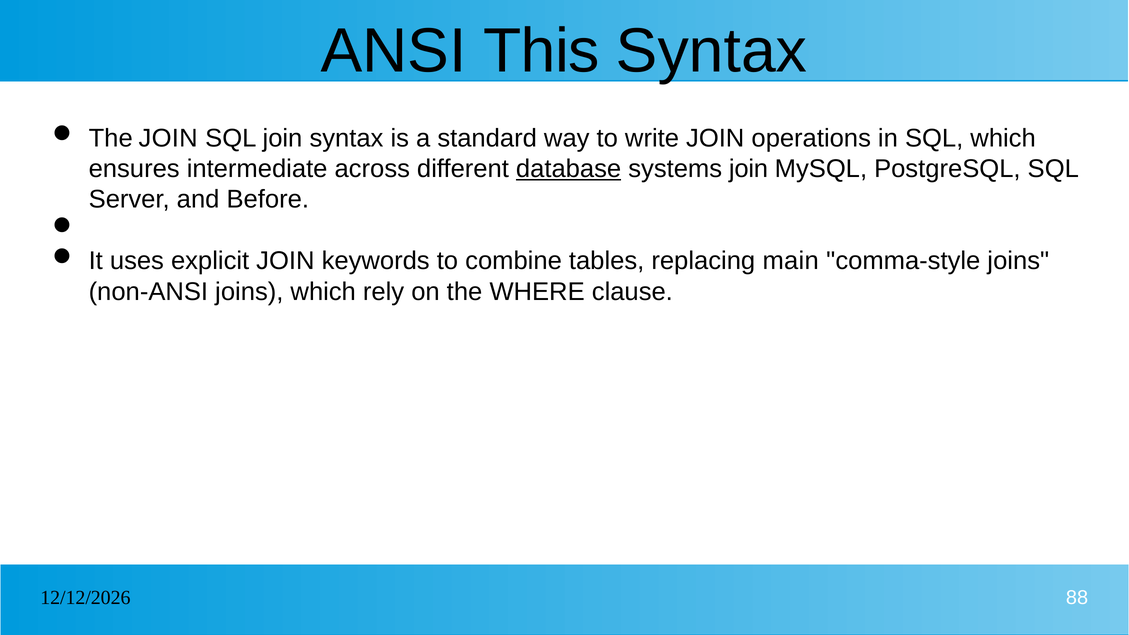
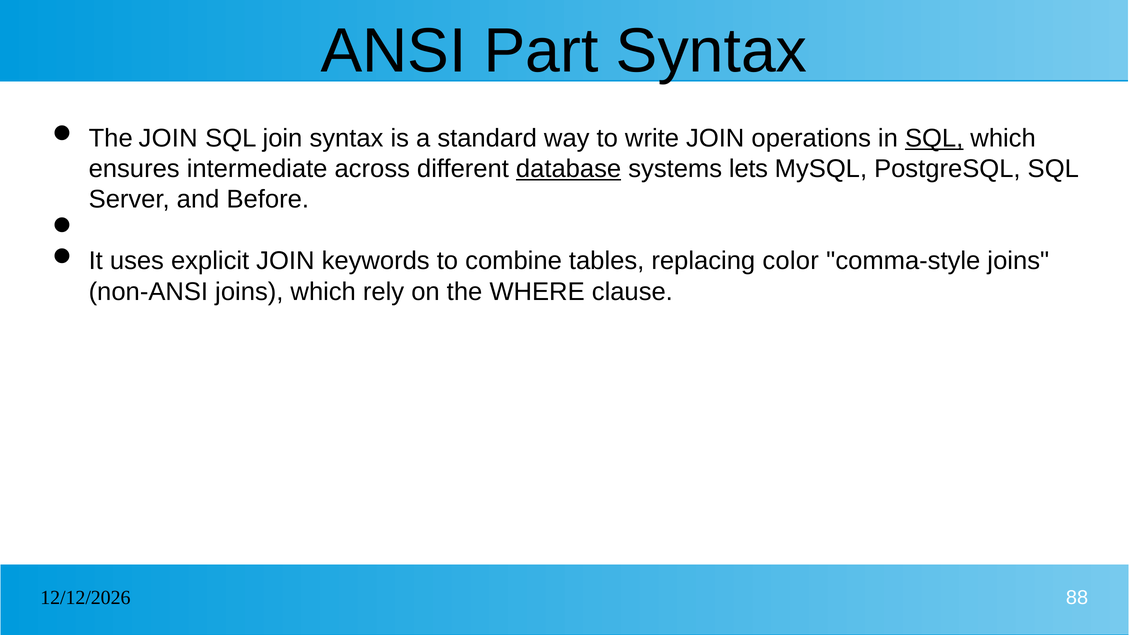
This: This -> Part (541, 51)
SQL underline: none -> present (934, 138)
systems join: join -> lets (749, 169)
main: main -> color (791, 261)
